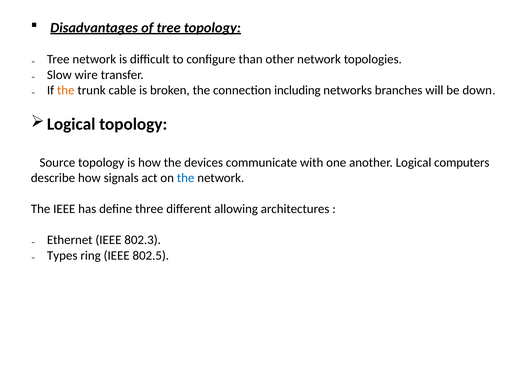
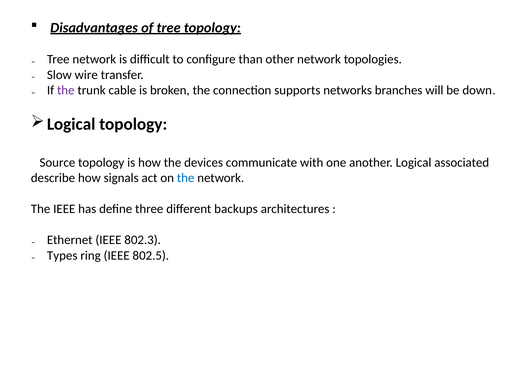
the colour: orange -> purple (66, 90)
including: including -> supports (297, 90)
computers: computers -> associated (462, 163)
allowing: allowing -> backups (236, 209)
